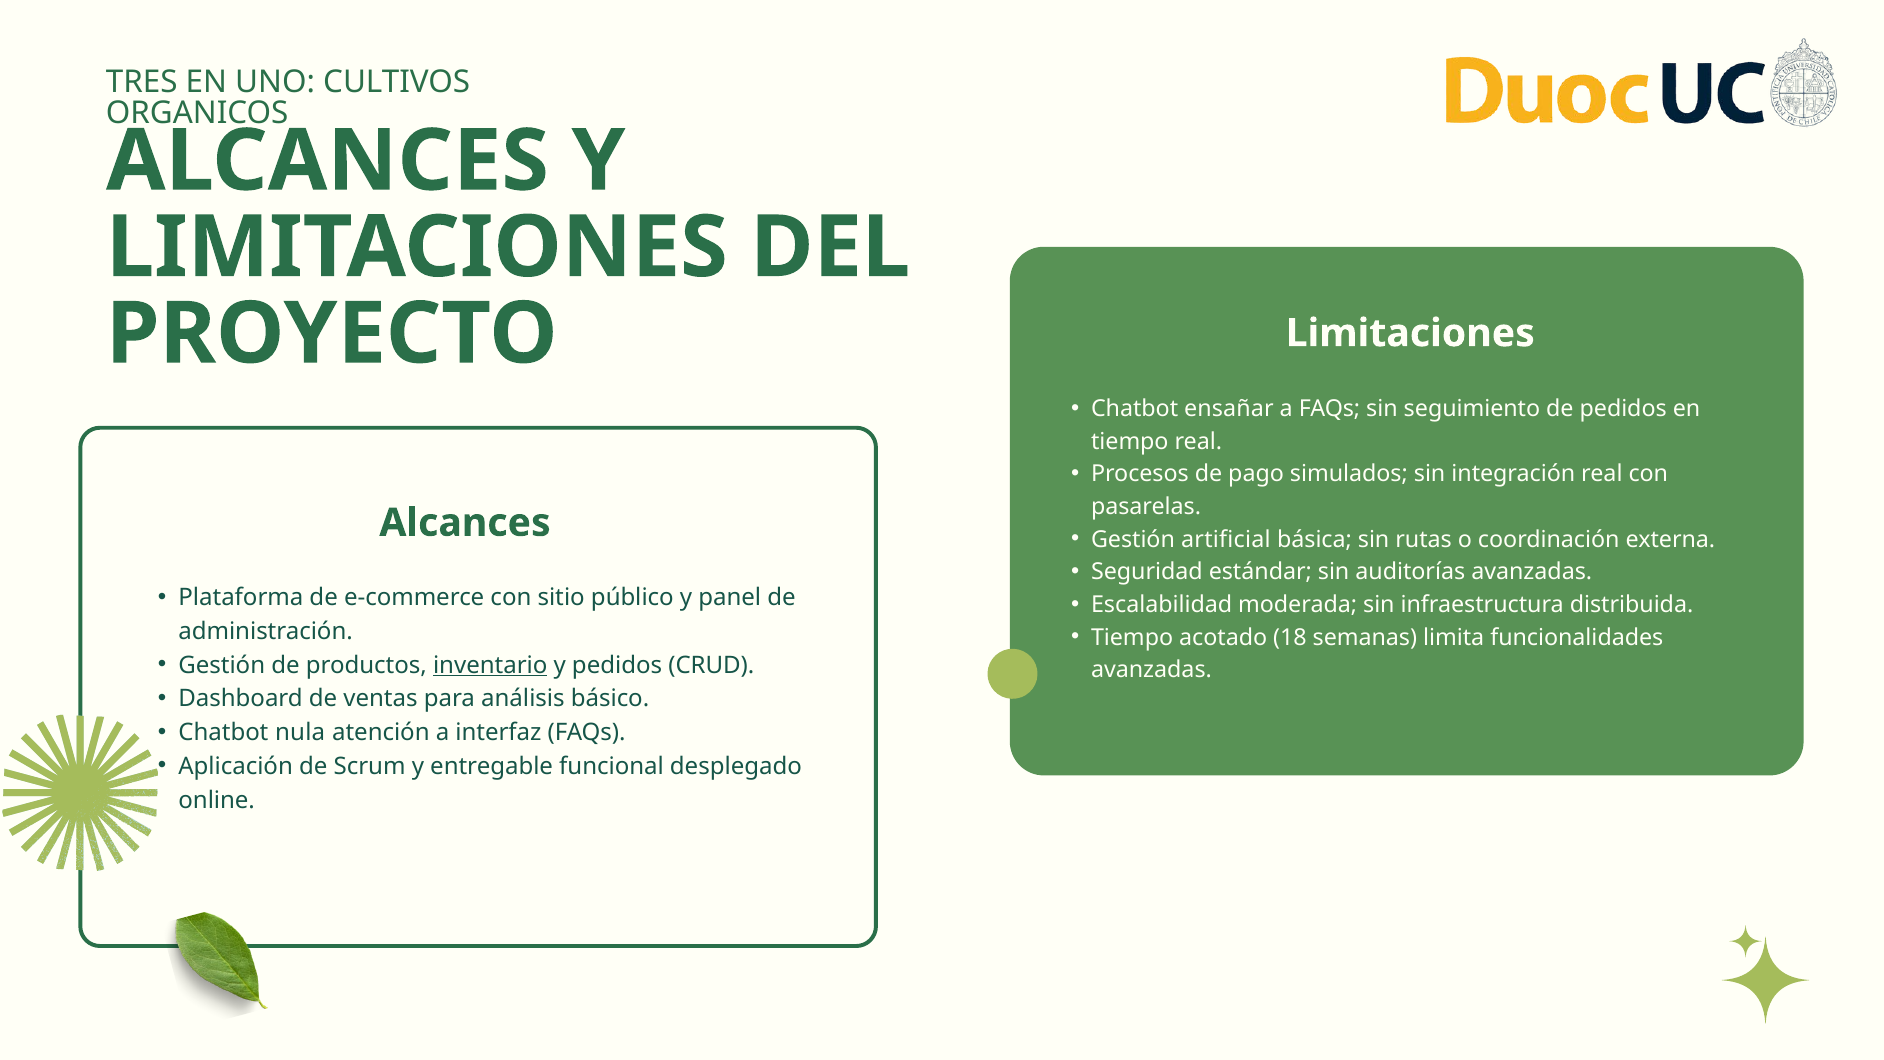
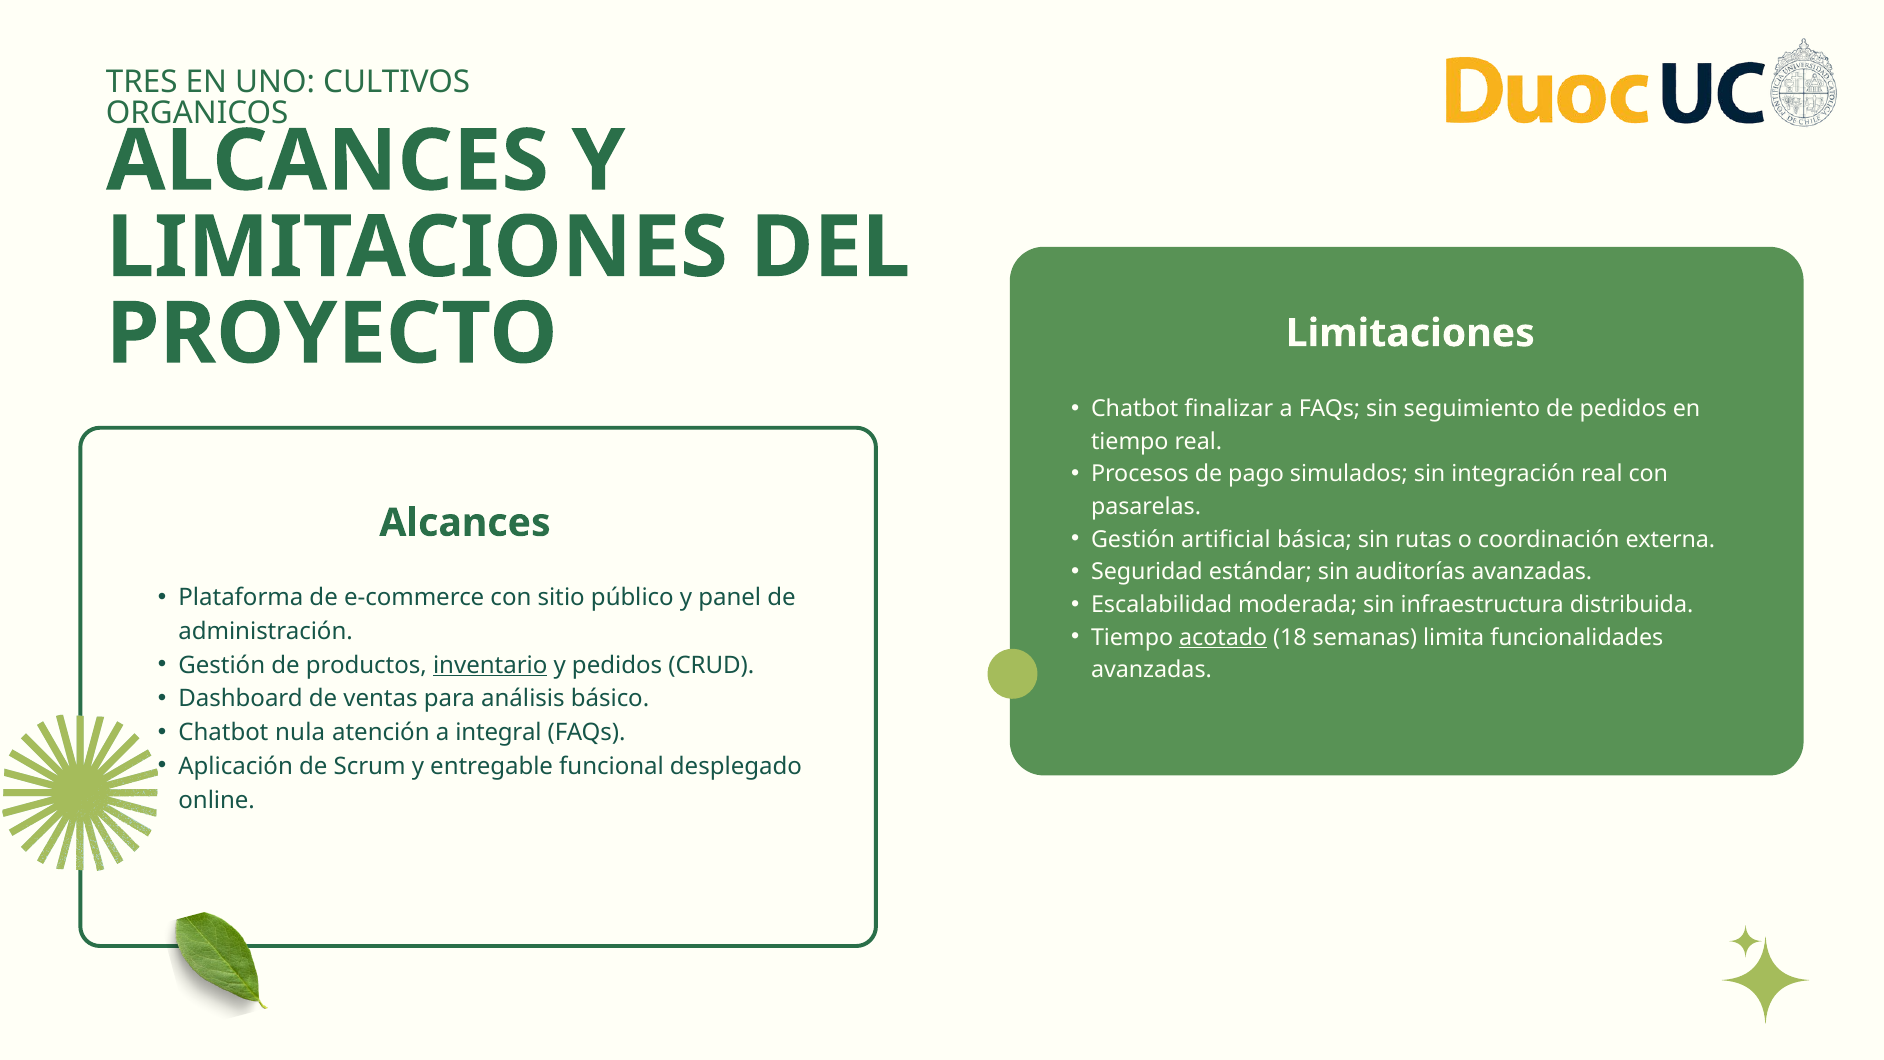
ensañar: ensañar -> finalizar (1229, 409)
acotado underline: none -> present (1223, 637)
interfaz: interfaz -> integral (499, 732)
